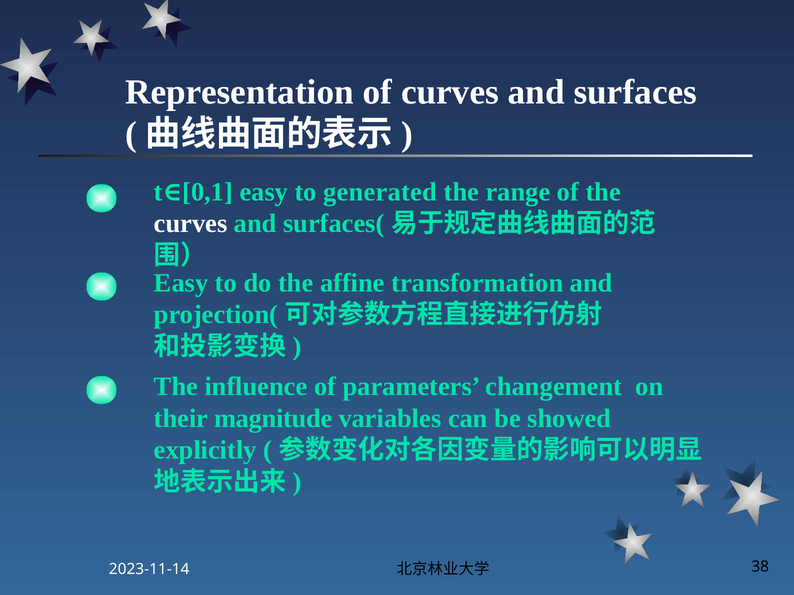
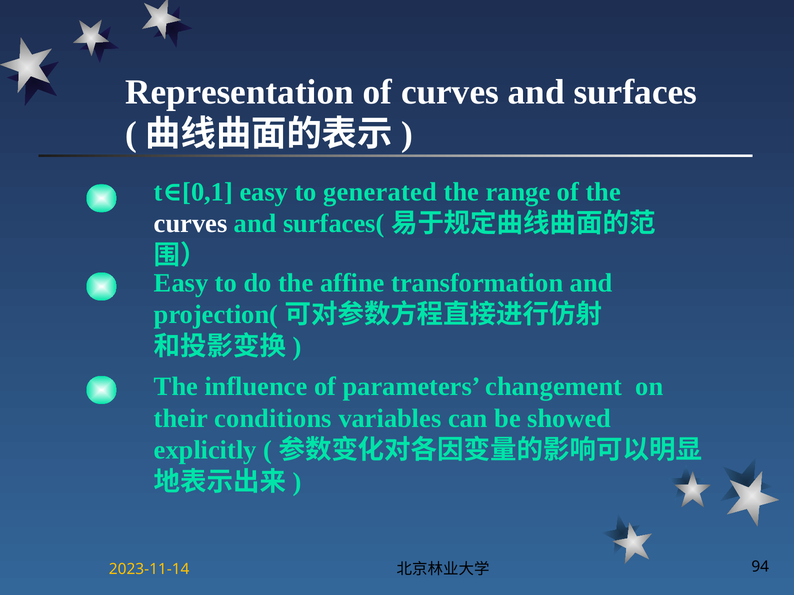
magnitude: magnitude -> conditions (273, 419)
2023-11-14 colour: white -> yellow (149, 570)
38: 38 -> 94 (760, 567)
